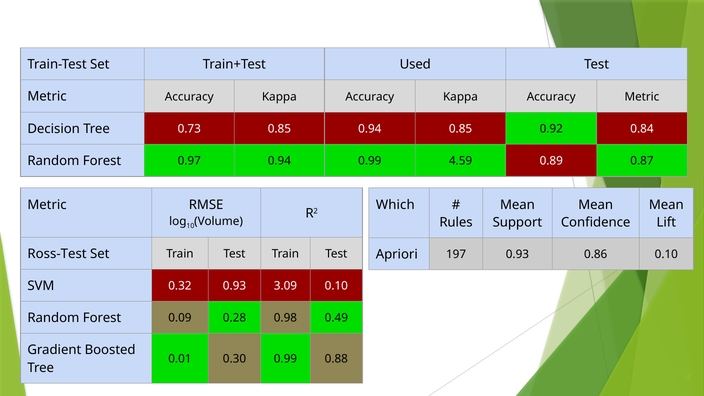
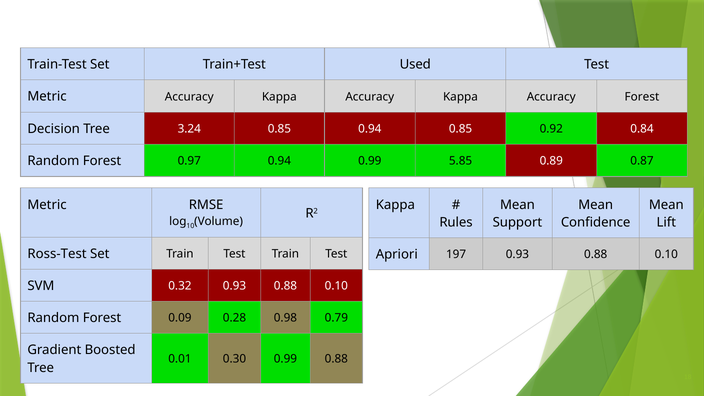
Accuracy Metric: Metric -> Forest (642, 97)
0.73: 0.73 -> 3.24 (189, 129)
4.59: 4.59 -> 5.85 (461, 161)
Which: Which -> Kappa (395, 205)
197 0.93 0.86: 0.86 -> 0.88 (596, 255)
0.32 0.93 3.09: 3.09 -> 0.88 (285, 286)
0.49: 0.49 -> 0.79 (336, 318)
